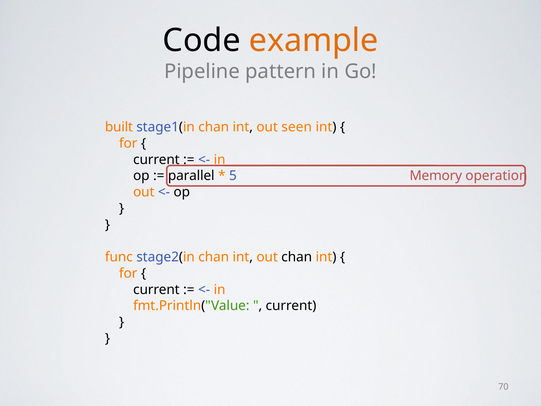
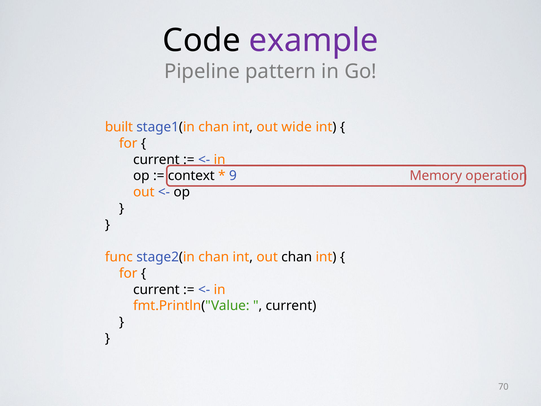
example colour: orange -> purple (314, 41)
seen: seen -> wide (297, 127)
parallel: parallel -> context (191, 176)
5: 5 -> 9 (233, 176)
